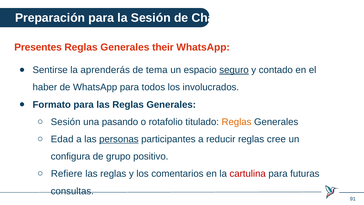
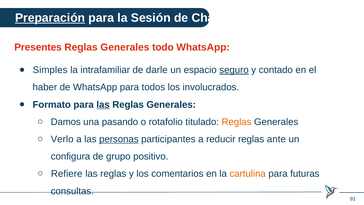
Preparación underline: none -> present (50, 18)
their: their -> todo (163, 47)
Sentirse: Sentirse -> Simples (50, 70)
aprenderás: aprenderás -> intrafamiliar (105, 70)
tema: tema -> darle (157, 70)
las underline: none -> present (103, 104)
Sesión: Sesión -> Damos (66, 122)
Edad: Edad -> Verlo (62, 139)
cree: cree -> ante (276, 139)
cartulina colour: red -> orange (248, 174)
